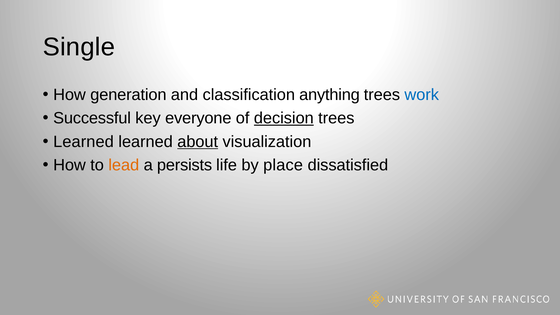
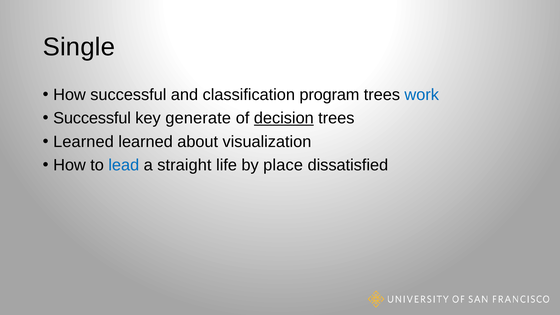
How generation: generation -> successful (128, 95)
anything: anything -> program (329, 95)
everyone: everyone -> generate (198, 118)
about underline: present -> none (198, 142)
lead colour: orange -> blue (124, 165)
persists: persists -> straight (184, 165)
